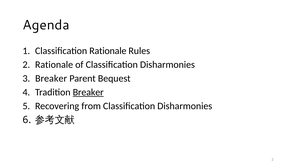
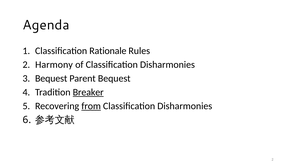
2 Rationale: Rationale -> Harmony (54, 64)
Breaker: Breaker -> Bequest (51, 78)
from underline: none -> present (91, 106)
